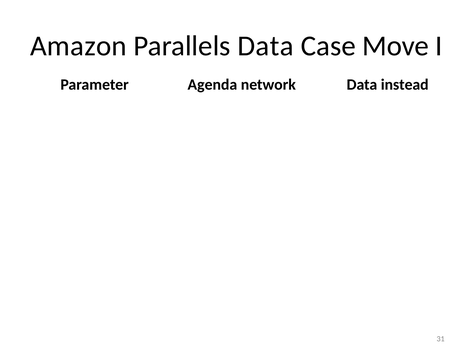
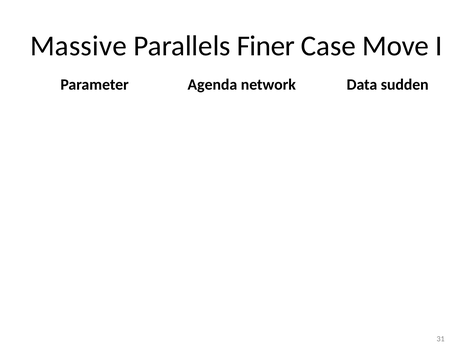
Amazon: Amazon -> Massive (78, 46)
Parallels Data: Data -> Finer (266, 46)
instead: instead -> sudden (405, 84)
